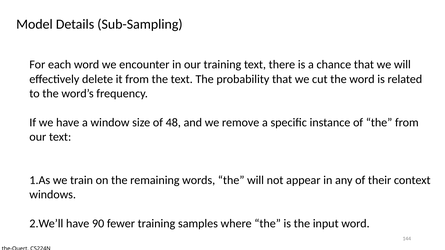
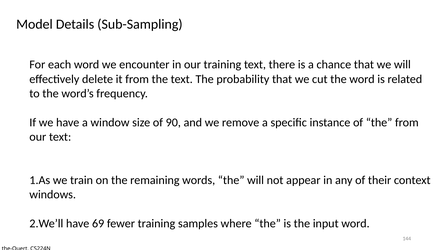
48: 48 -> 90 (173, 123)
90: 90 -> 69 (98, 224)
